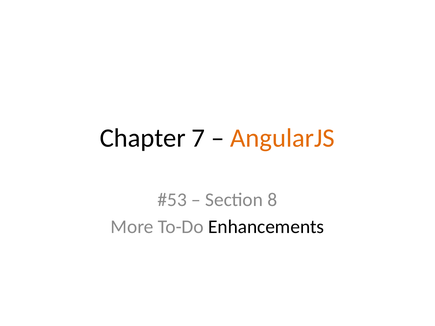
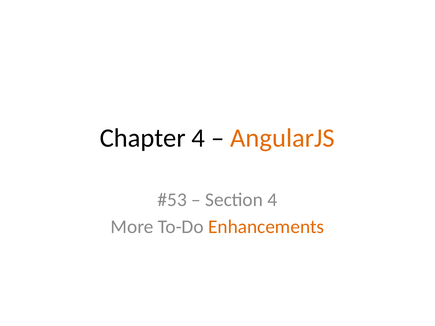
Chapter 7: 7 -> 4 (198, 138)
Section 8: 8 -> 4 (272, 200)
Enhancements colour: black -> orange (266, 227)
